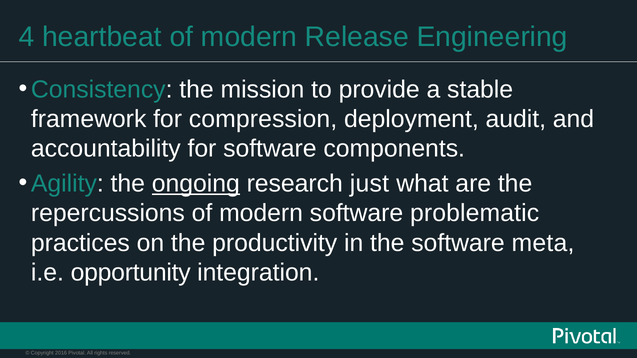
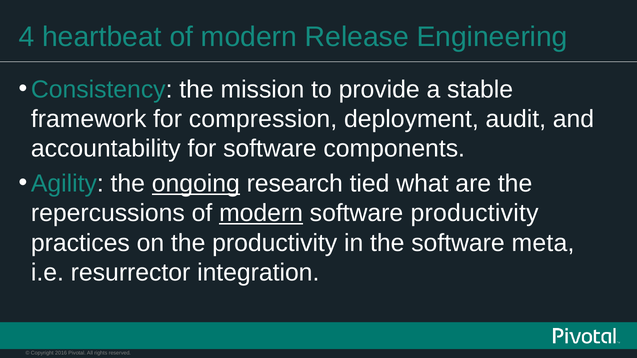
just: just -> tied (370, 184)
modern underline: none -> present (261, 213)
software problematic: problematic -> productivity (475, 213)
opportunity: opportunity -> resurrector (131, 273)
